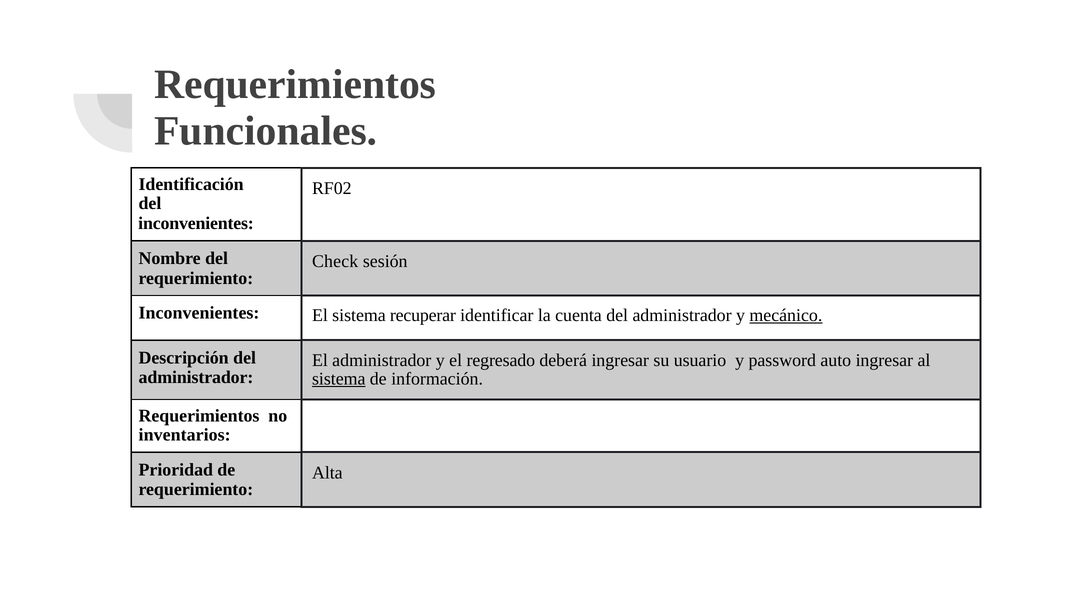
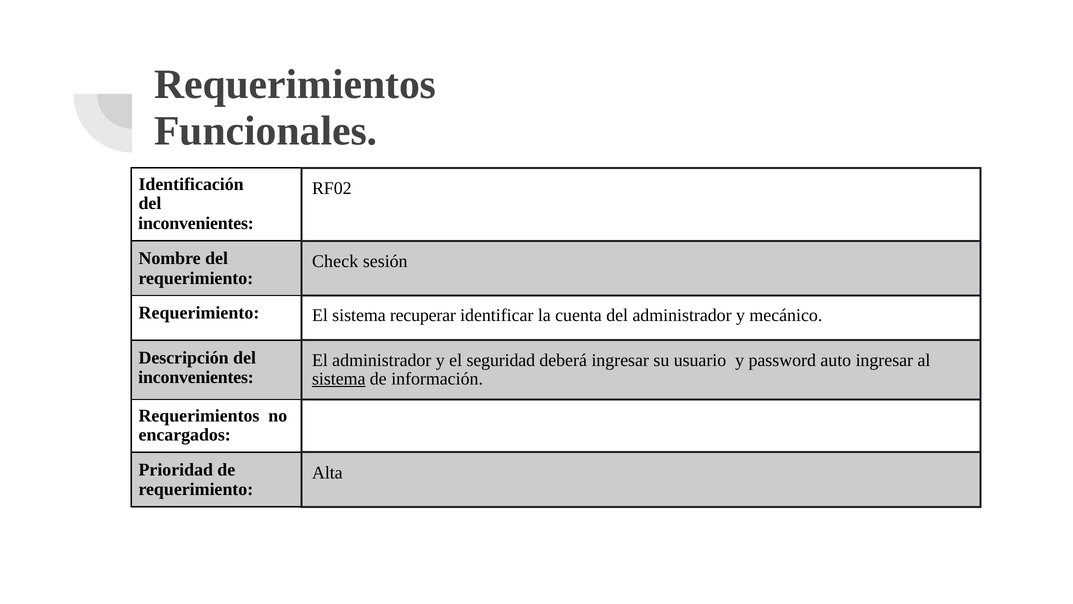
Inconvenientes: Inconvenientes -> Requerimiento (199, 313)
mecánico underline: present -> none (786, 315)
regresado: regresado -> seguridad (501, 360)
administrador: administrador -> inconvenientes (196, 377)
inventarios: inventarios -> encargados (185, 435)
